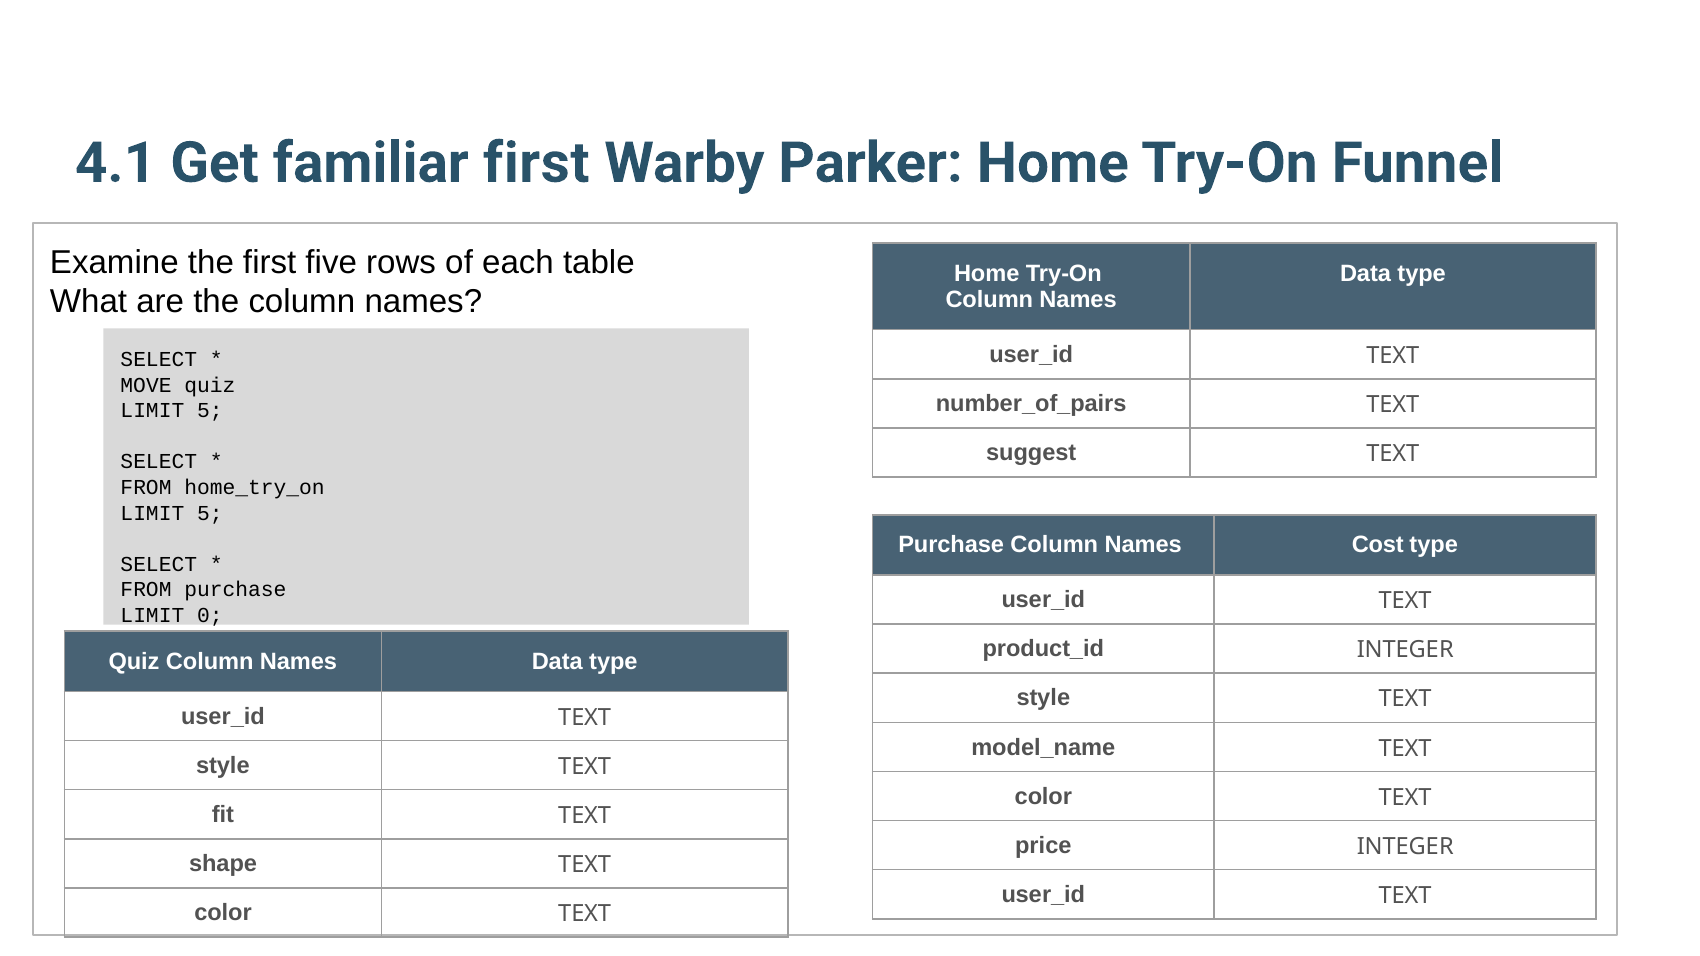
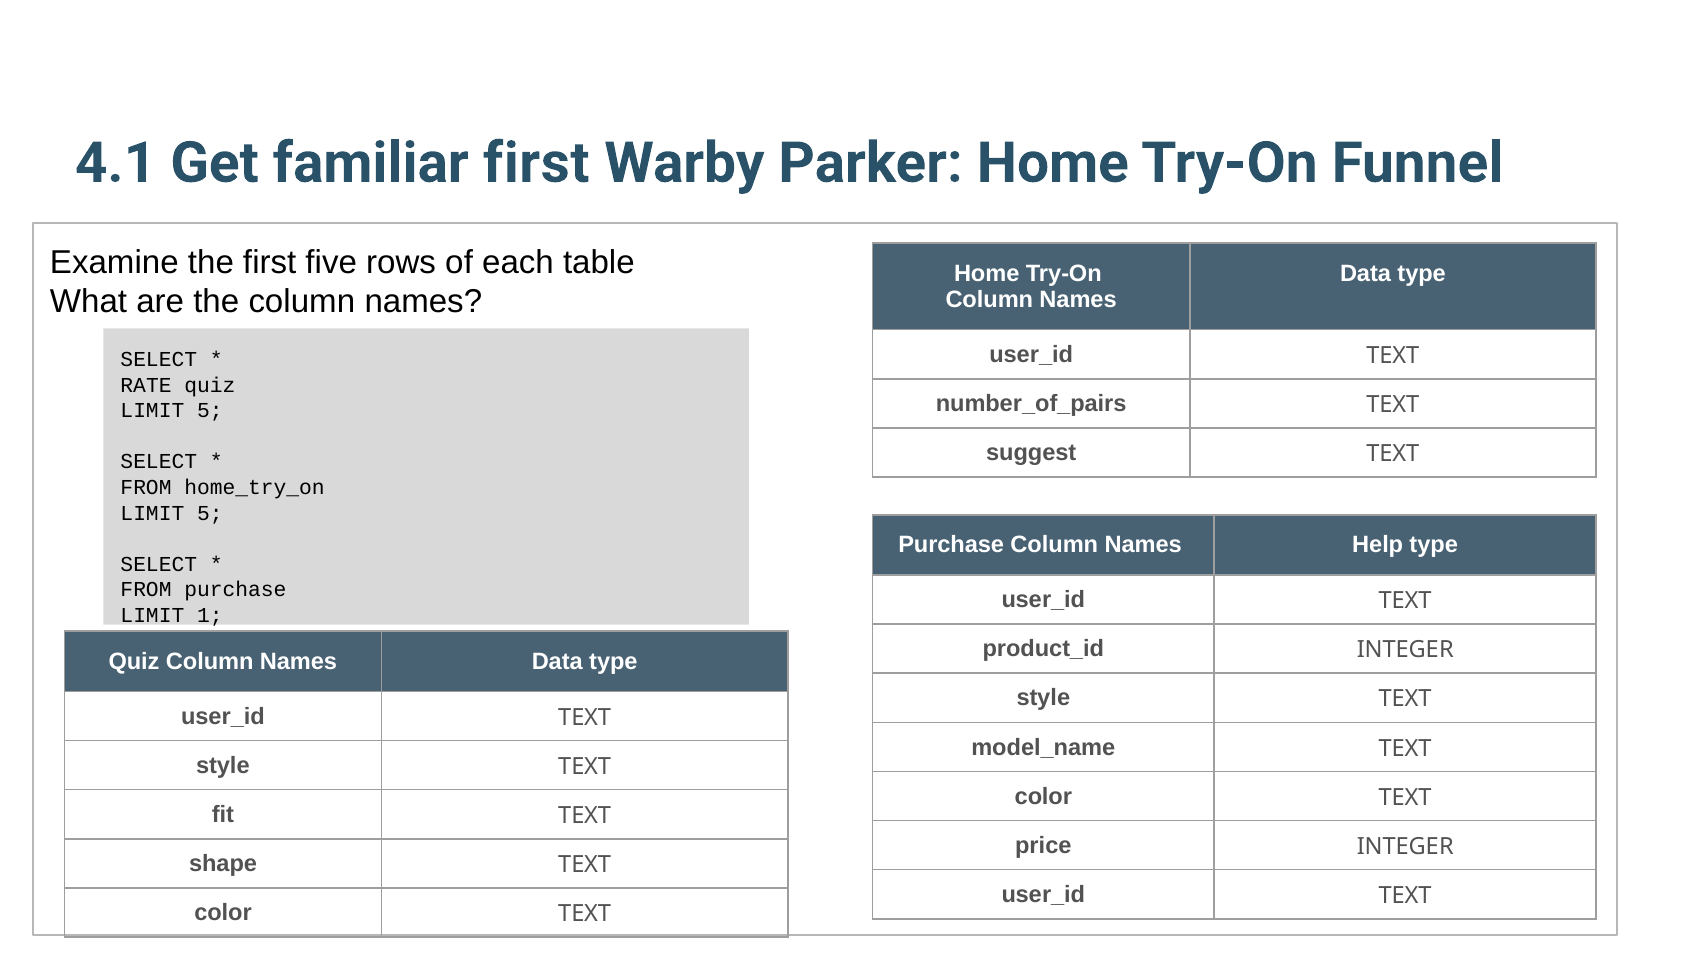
MOVE: MOVE -> RATE (146, 385)
Cost: Cost -> Help (1378, 545)
0: 0 -> 1 (210, 615)
